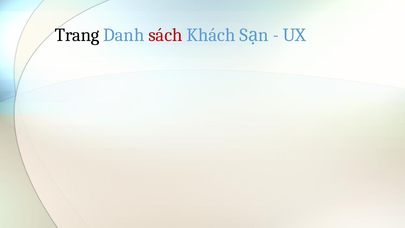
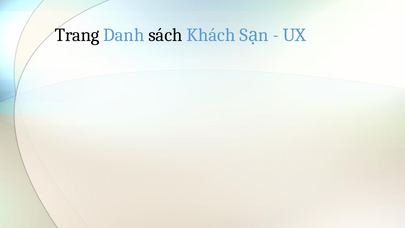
sách colour: red -> black (165, 35)
